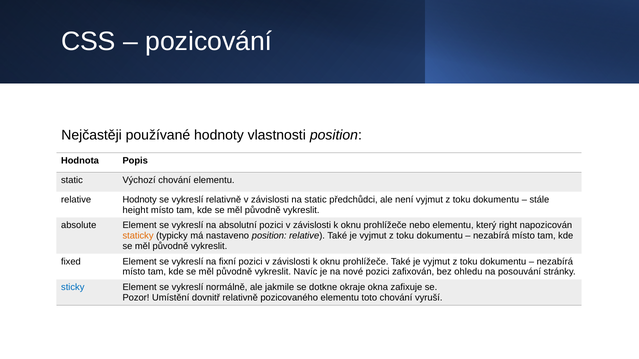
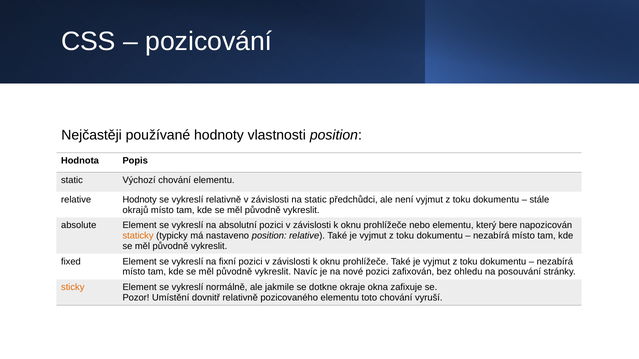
height: height -> okrajů (135, 210)
right: right -> bere (508, 226)
sticky colour: blue -> orange (73, 288)
